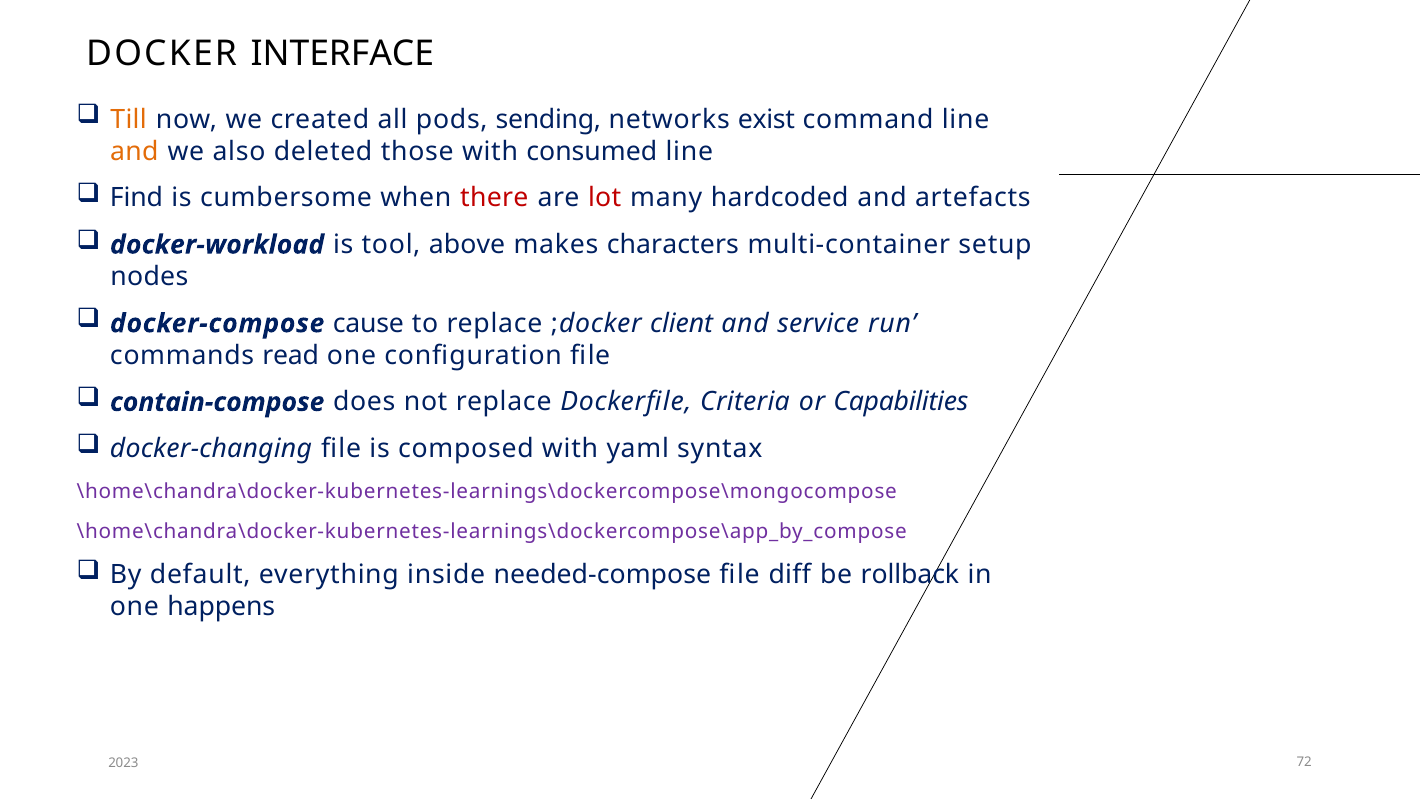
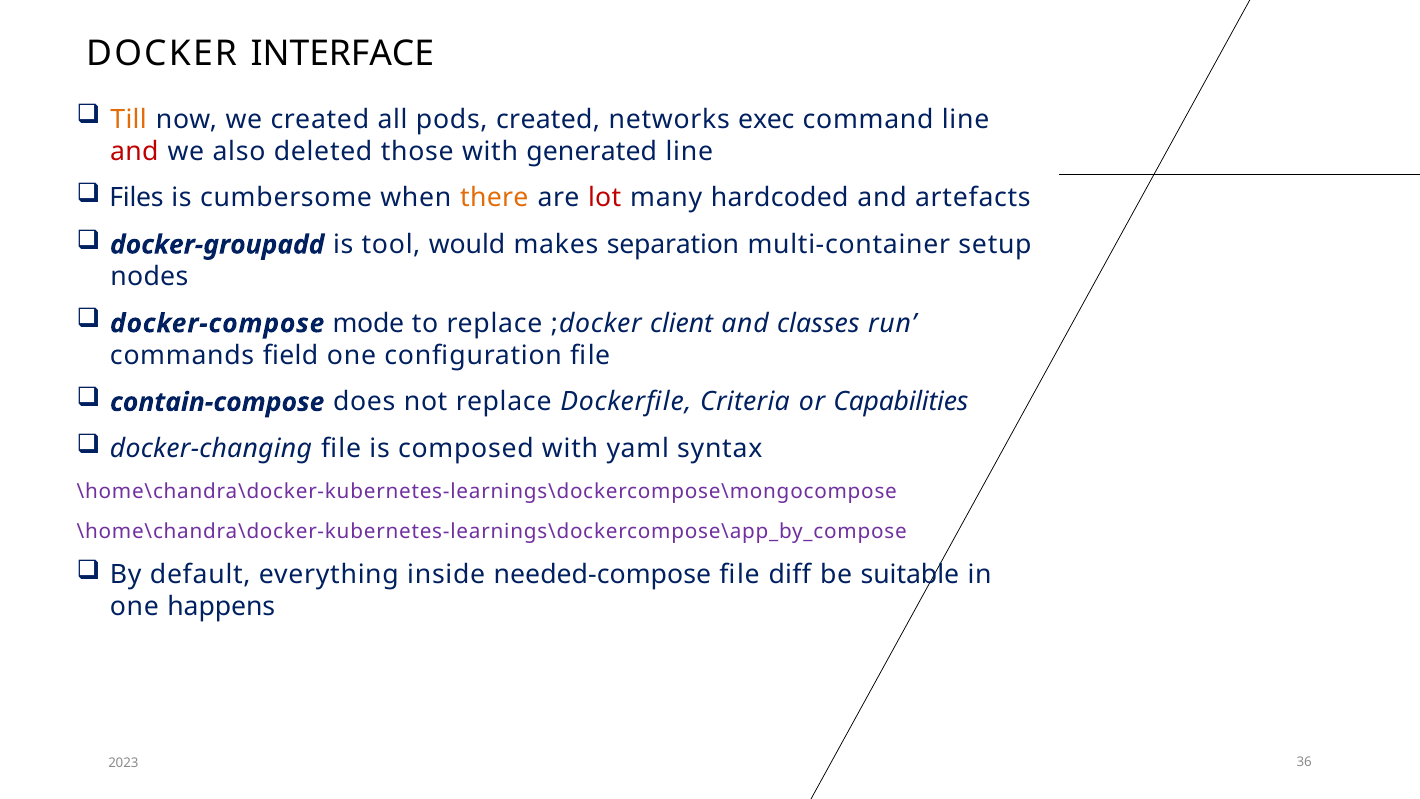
pods sending: sending -> created (548, 119)
exist: exist -> exec (766, 119)
and colour: orange -> red (134, 151)
consumed: consumed -> generated (592, 151)
Find: Find -> Files (137, 198)
there colour: red -> orange (494, 198)
docker-workload: docker-workload -> docker-groupadd (217, 245)
above: above -> would (467, 245)
characters: characters -> separation (673, 245)
cause: cause -> mode (368, 323)
service: service -> classes (818, 323)
read: read -> field (290, 355)
rollback: rollback -> suitable (910, 575)
72: 72 -> 36 (1304, 761)
